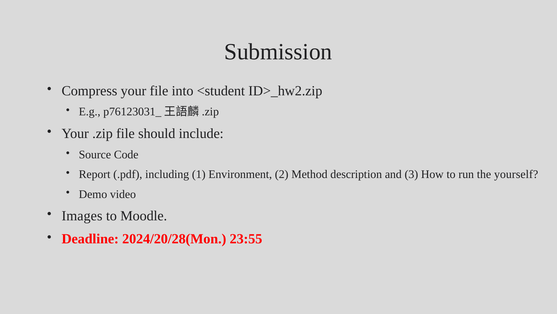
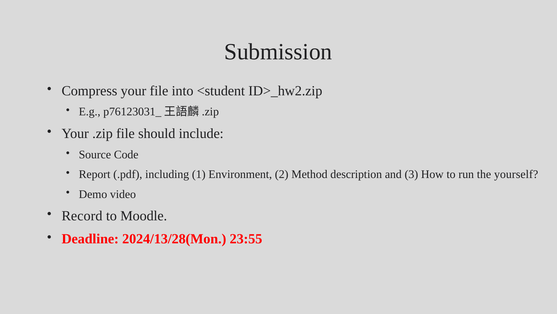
Images: Images -> Record (82, 216)
2024/20/28(Mon: 2024/20/28(Mon -> 2024/13/28(Mon (174, 239)
